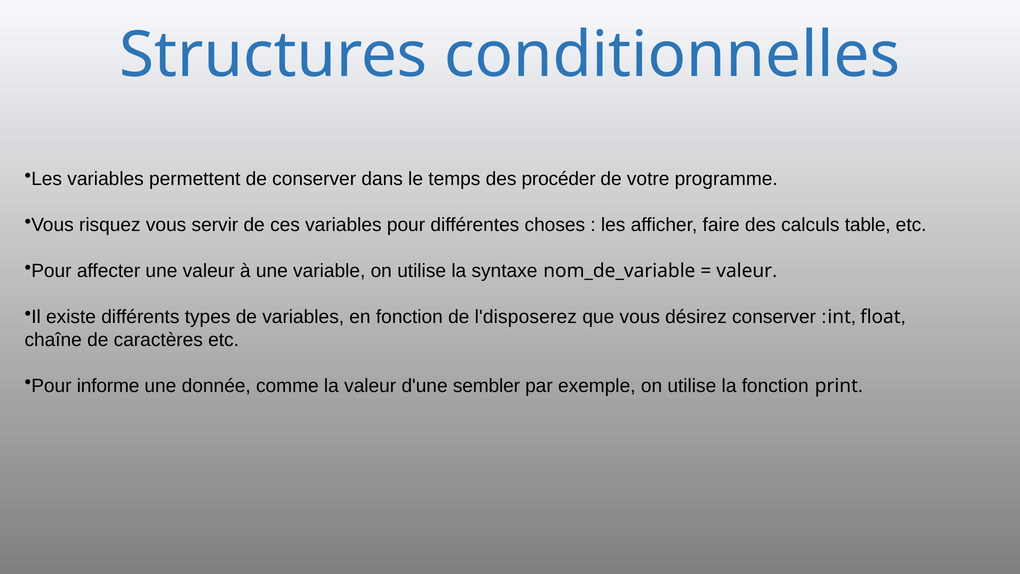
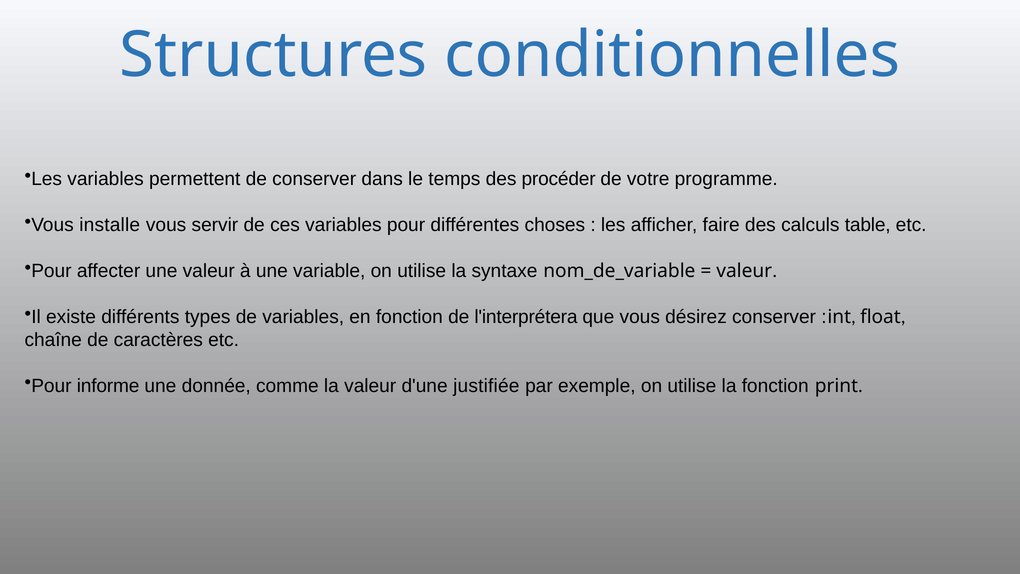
risquez: risquez -> installe (110, 225)
l'disposerez: l'disposerez -> l'interprétera (526, 317)
sembler: sembler -> justifiée (486, 386)
